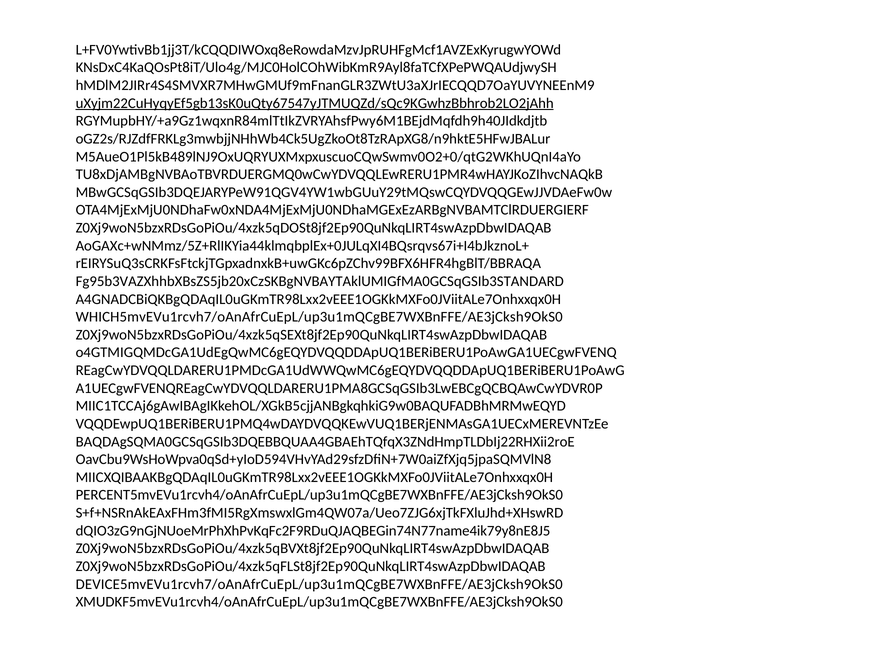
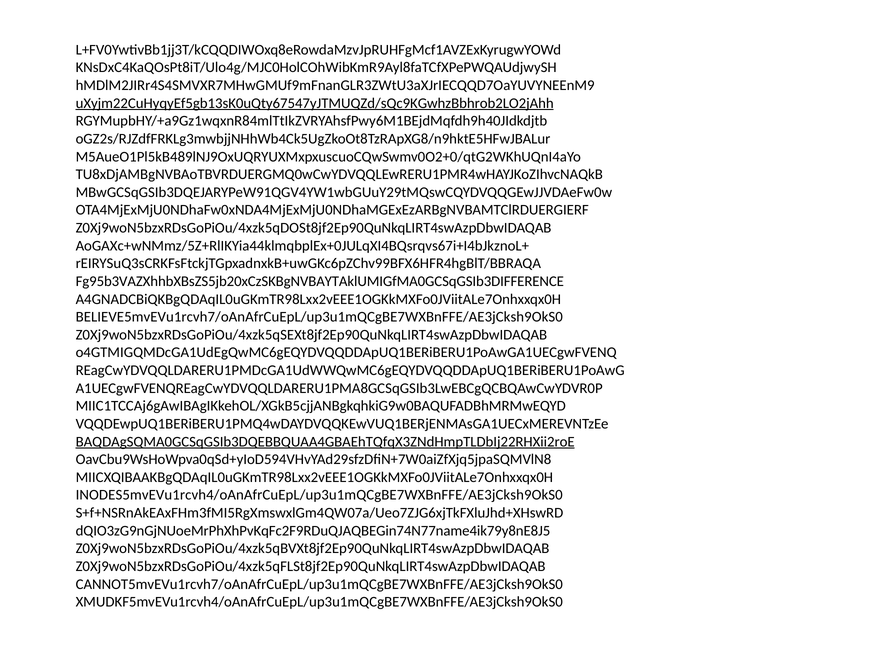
Fg95b3VAZXhhbXBsZS5jb20xCzSKBgNVBAYTAklUMIGfMA0GCSqGSIb3STANDARD: Fg95b3VAZXhhbXBsZS5jb20xCzSKBgNVBAYTAklUMIGfMA0GCSqGSIb3STANDARD -> Fg95b3VAZXhhbXBsZS5jb20xCzSKBgNVBAYTAklUMIGfMA0GCSqGSIb3DIFFERENCE (320, 281)
WHICH5mvEVu1rcvh7/oAnAfrCuEpL/up3u1mQCgBE7WXBnFFE/AE3jCksh9OkS0: WHICH5mvEVu1rcvh7/oAnAfrCuEpL/up3u1mQCgBE7WXBnFFE/AE3jCksh9OkS0 -> BELIEVE5mvEVu1rcvh7/oAnAfrCuEpL/up3u1mQCgBE7WXBnFFE/AE3jCksh9OkS0 (319, 317)
BAQDAgSQMA0GCSqGSIb3DQEBBQUAA4GBAEhTQfqX3ZNdHmpTLDbIj22RHXii2roE underline: none -> present (325, 441)
PERCENT5mvEVu1rcvh4/oAnAfrCuEpL/up3u1mQCgBE7WXBnFFE/AE3jCksh9OkS0: PERCENT5mvEVu1rcvh4/oAnAfrCuEpL/up3u1mQCgBE7WXBnFFE/AE3jCksh9OkS0 -> INODES5mvEVu1rcvh4/oAnAfrCuEpL/up3u1mQCgBE7WXBnFFE/AE3jCksh9OkS0 (319, 495)
DEVICE5mvEVu1rcvh7/oAnAfrCuEpL/up3u1mQCgBE7WXBnFFE/AE3jCksh9OkS0: DEVICE5mvEVu1rcvh7/oAnAfrCuEpL/up3u1mQCgBE7WXBnFFE/AE3jCksh9OkS0 -> CANNOT5mvEVu1rcvh7/oAnAfrCuEpL/up3u1mQCgBE7WXBnFFE/AE3jCksh9OkS0 (319, 584)
